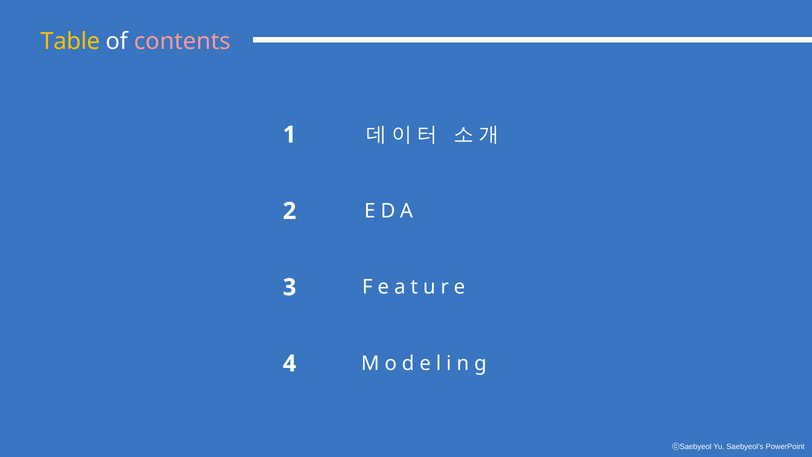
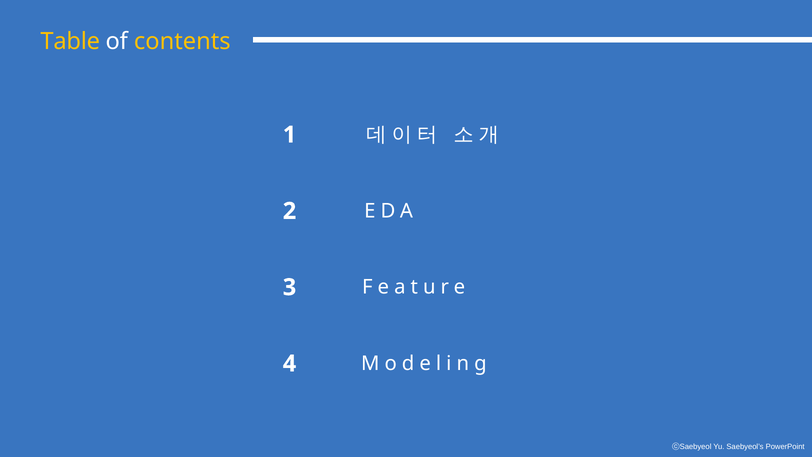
contents colour: pink -> yellow (182, 41)
